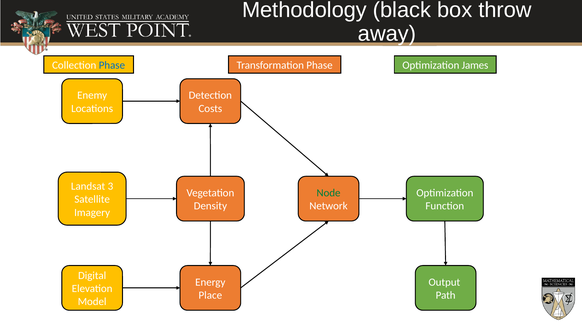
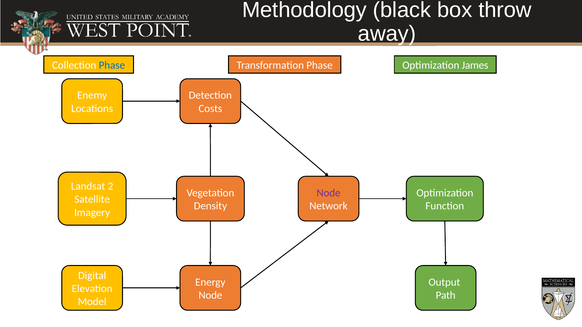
3: 3 -> 2 (110, 187)
Node colour: green -> purple (329, 193)
Place: Place -> Node (210, 296)
